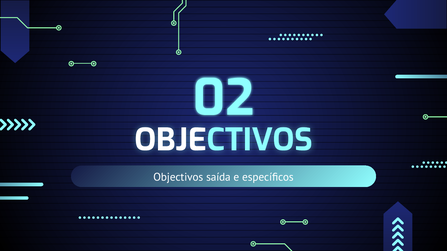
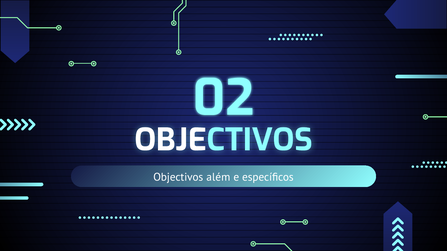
saída: saída -> além (218, 177)
